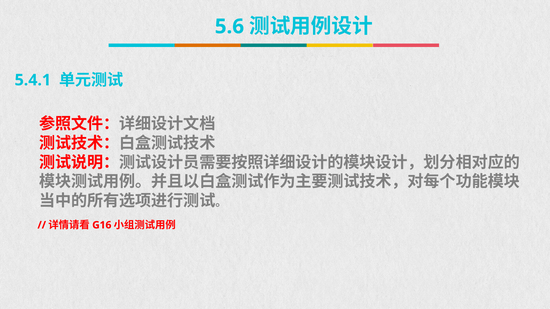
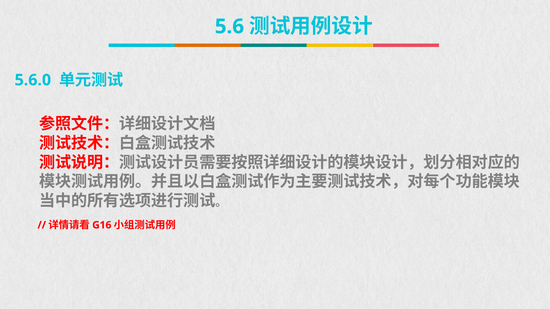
5.4.1: 5.4.1 -> 5.6.0 (33, 80)
